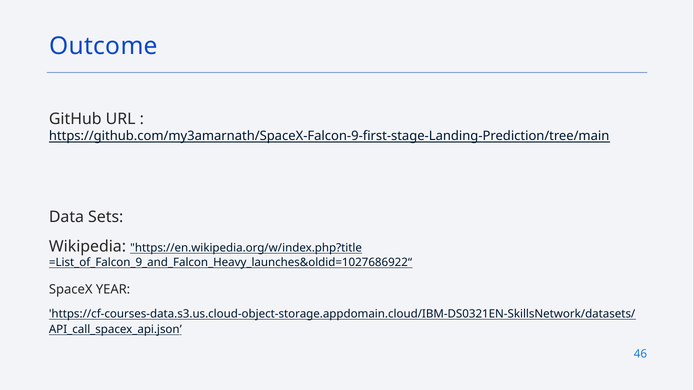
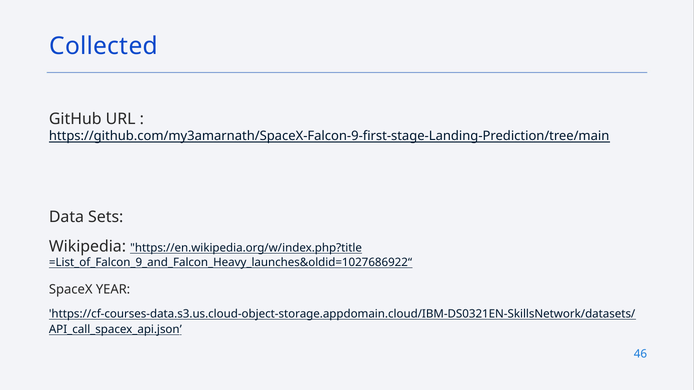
Outcome: Outcome -> Collected (103, 46)
